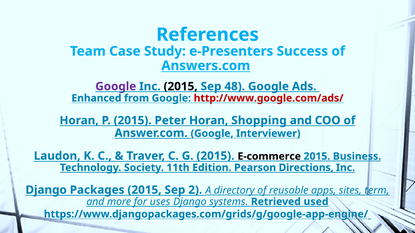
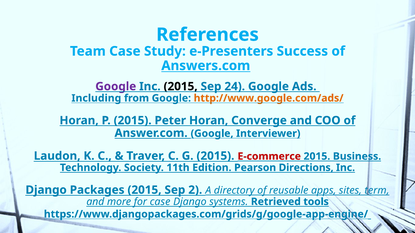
48: 48 -> 24 (235, 87)
Enhanced: Enhanced -> Including (96, 98)
http://www.google.com/ads/ colour: red -> orange (269, 98)
Shopping: Shopping -> Converge (259, 121)
E-commerce colour: black -> red (269, 157)
for uses: uses -> case (160, 202)
used: used -> tools (316, 202)
